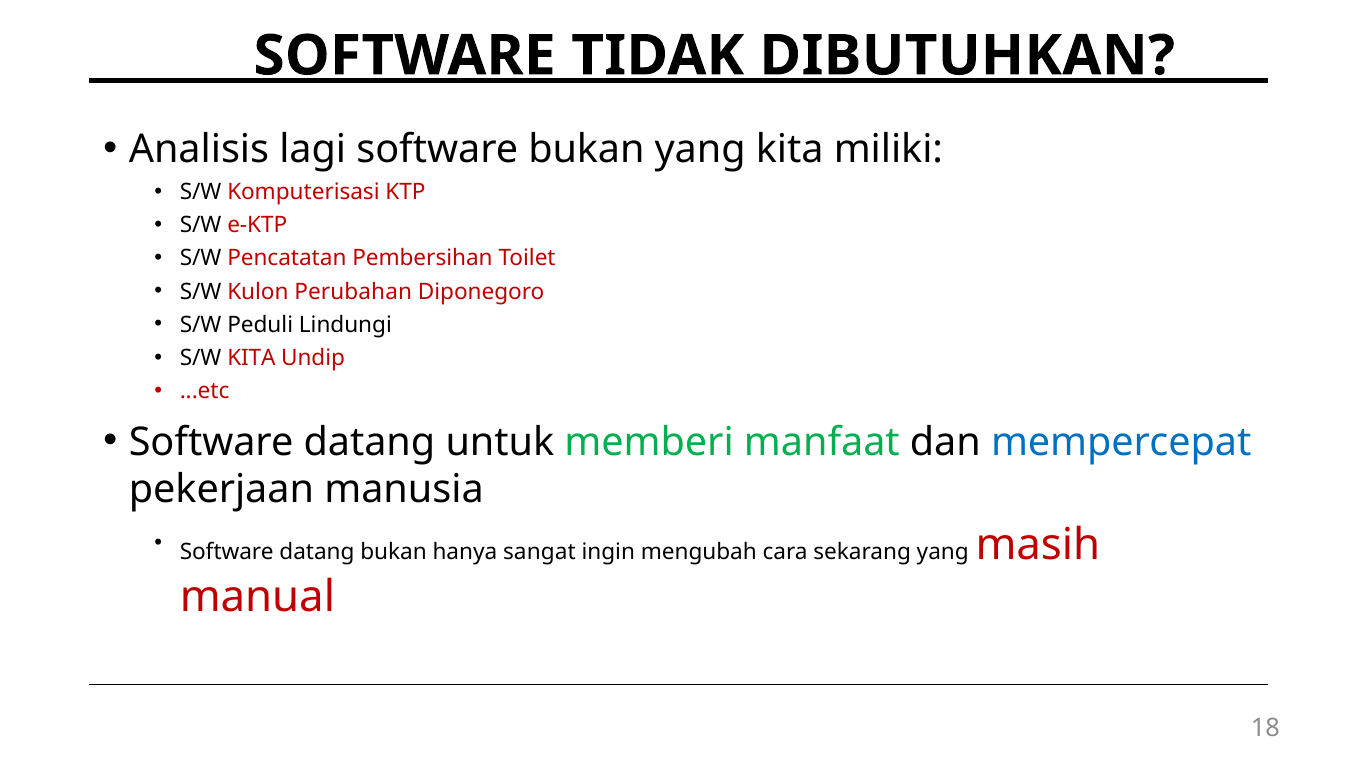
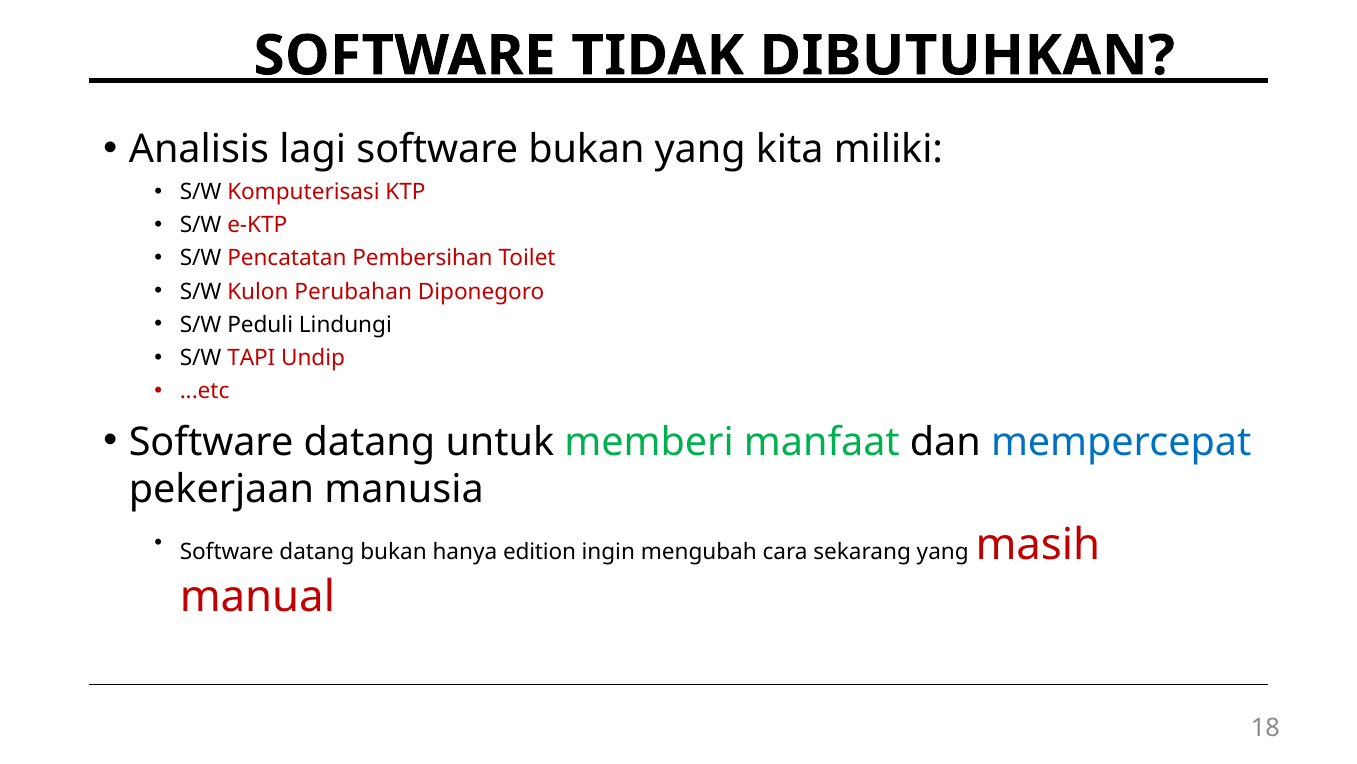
S/W KITA: KITA -> TAPI (251, 358)
sangat: sangat -> edition (540, 552)
